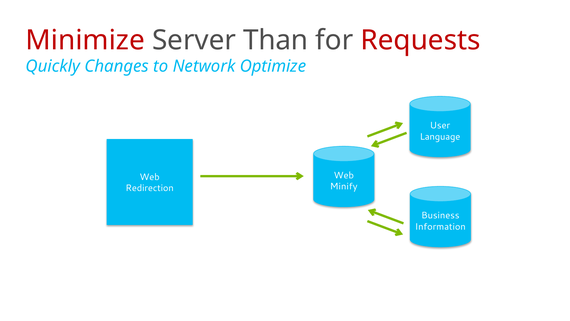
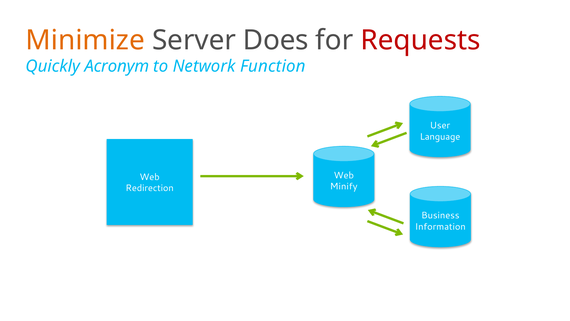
Minimize colour: red -> orange (85, 40)
Than: Than -> Does (276, 40)
Changes: Changes -> Acronym (117, 66)
Optimize: Optimize -> Function (273, 66)
